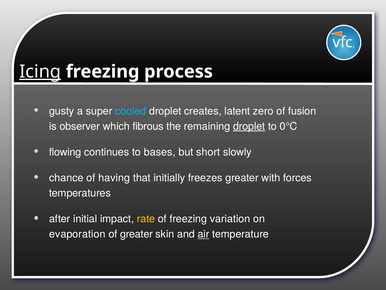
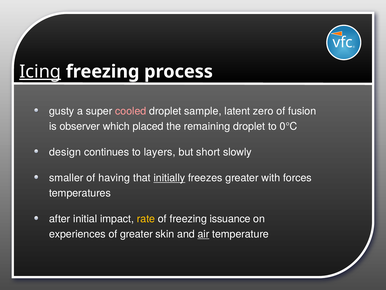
cooled colour: light blue -> pink (131, 111)
creates: creates -> sample (203, 111)
fibrous: fibrous -> placed (148, 126)
droplet underline: present -> none (249, 126)
flowing: flowing -> design (65, 152)
bases: bases -> layers (160, 152)
chance: chance -> smaller (66, 178)
initially underline: none -> present (169, 178)
variation: variation -> issuance (230, 219)
evaporation: evaporation -> experiences (77, 234)
